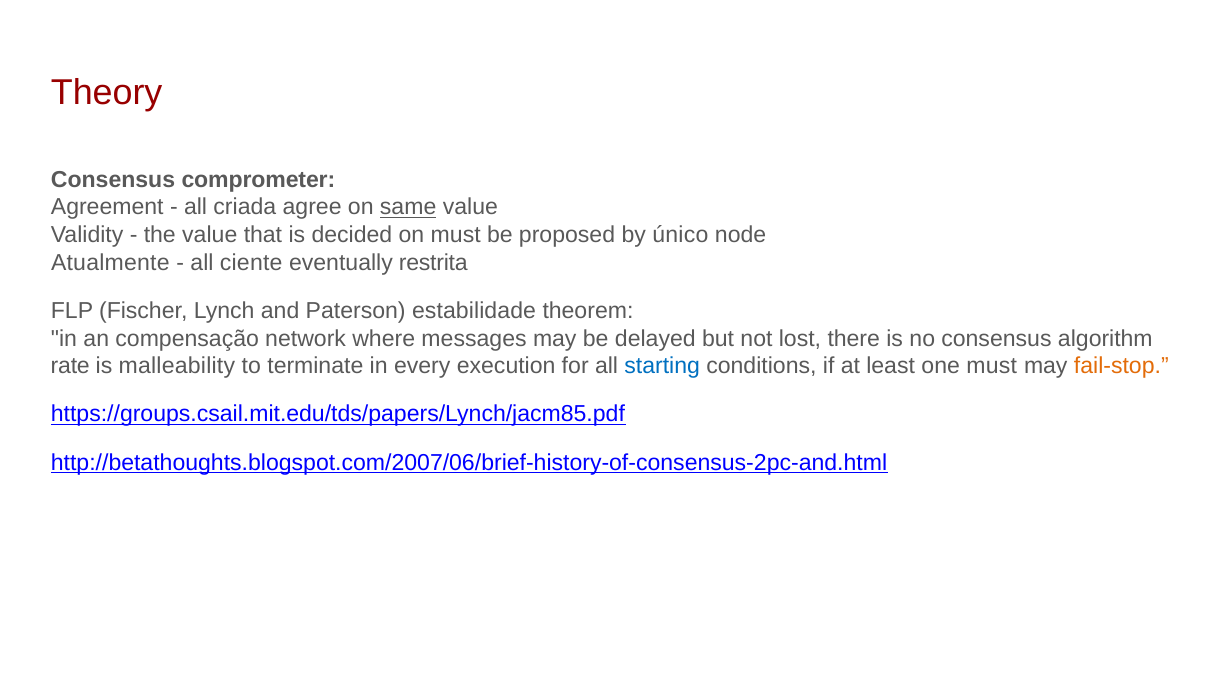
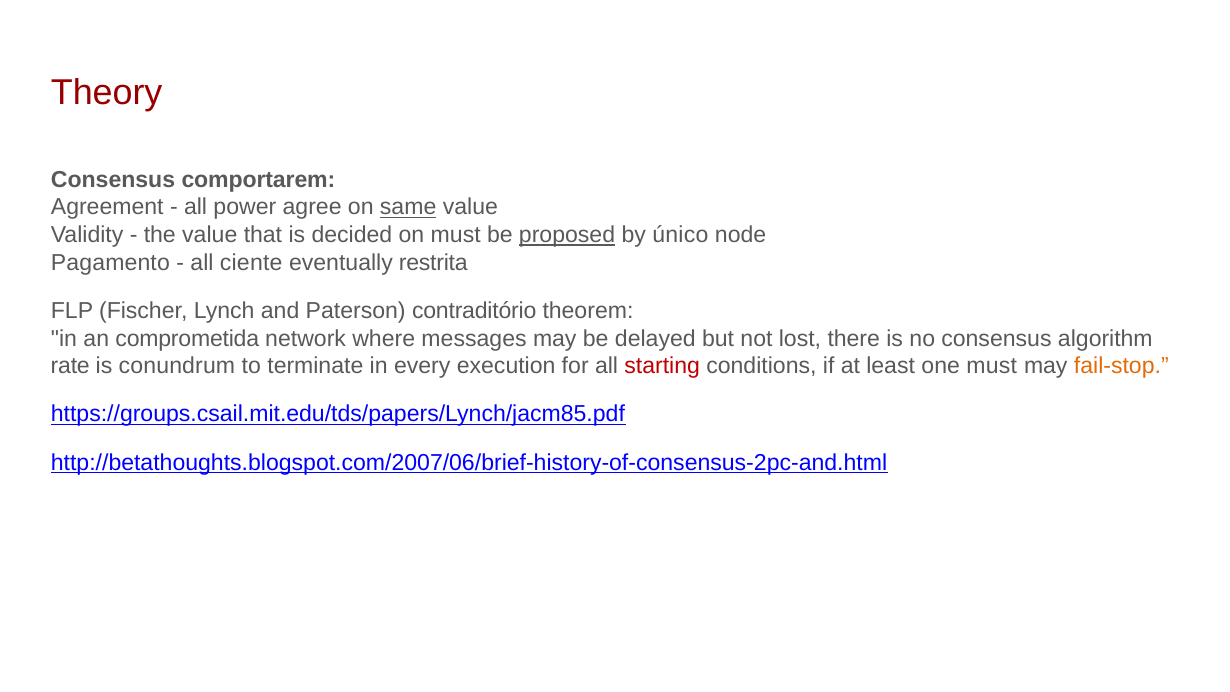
comprometer: comprometer -> comportarem (258, 180)
criada: criada -> power (245, 207)
proposed underline: none -> present (567, 235)
Atualmente: Atualmente -> Pagamento (110, 263)
estabilidade: estabilidade -> contraditório (474, 311)
compensação: compensação -> comprometida (187, 338)
malleability: malleability -> conundrum (177, 366)
starting colour: blue -> red (662, 366)
